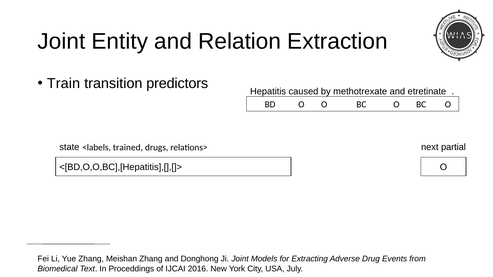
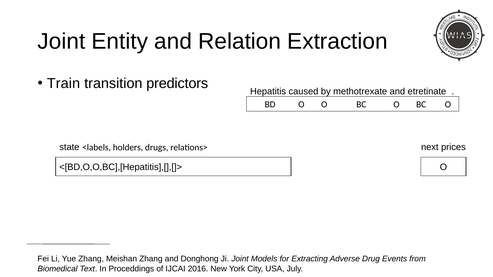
partial: partial -> prices (453, 147)
trained: trained -> holders (128, 148)
